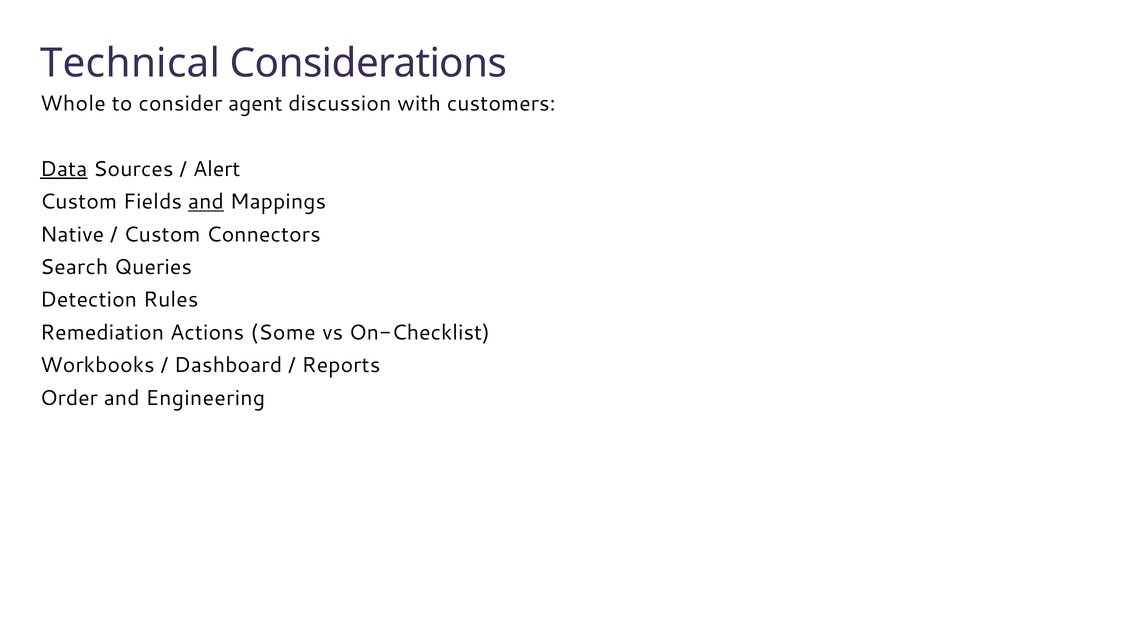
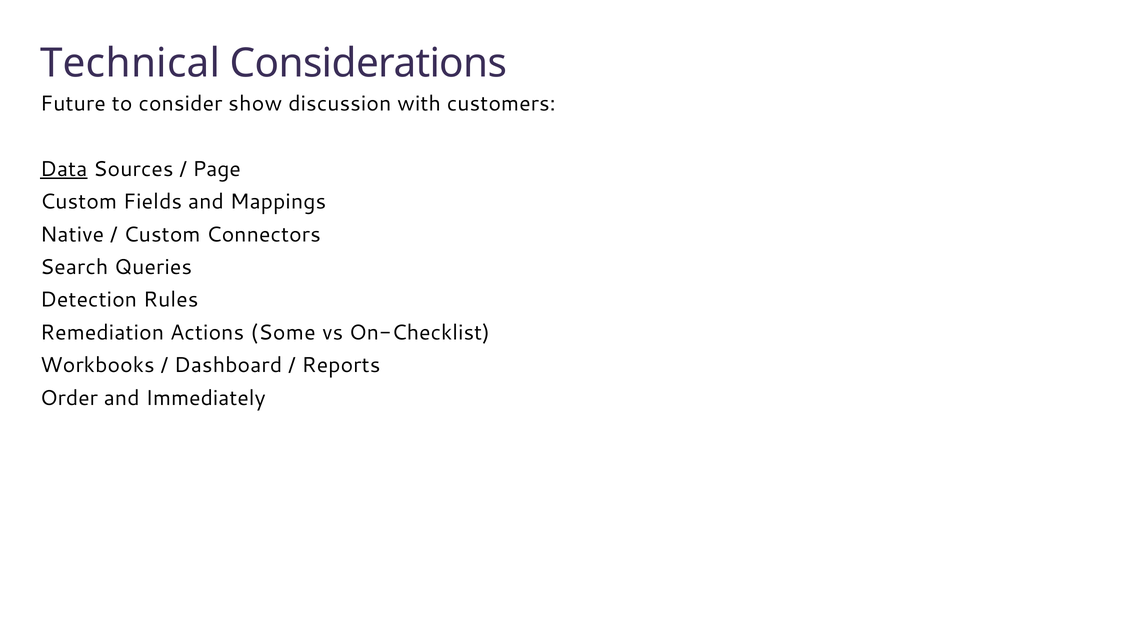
Whole: Whole -> Future (73, 104)
agent: agent -> show (255, 104)
Alert: Alert -> Page (217, 169)
and underline: present -> none (206, 202)
Engineering: Engineering -> Immediately (206, 398)
